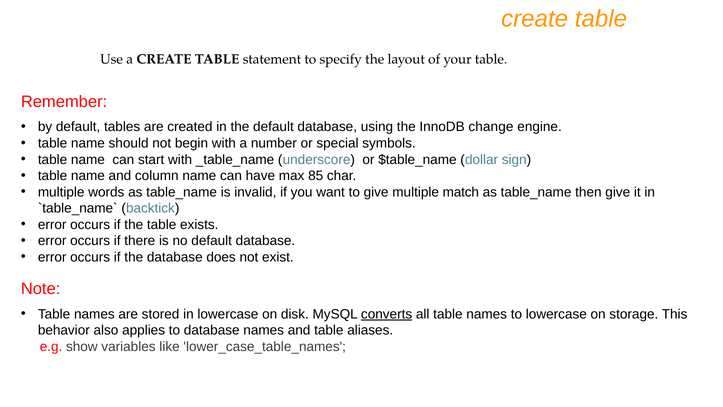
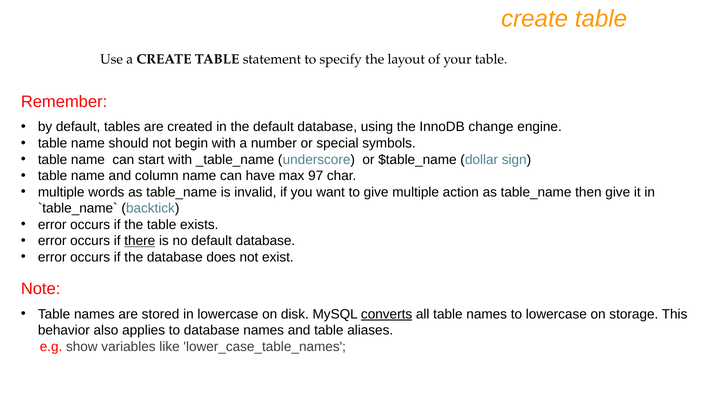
85: 85 -> 97 (316, 176)
match: match -> action (461, 192)
there underline: none -> present (140, 241)
